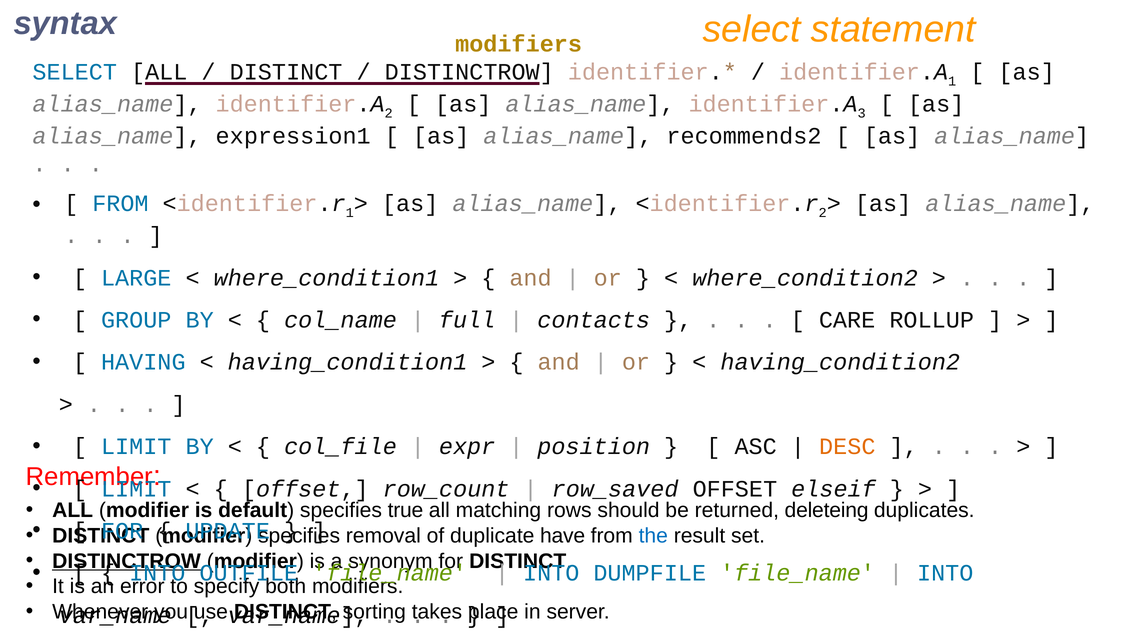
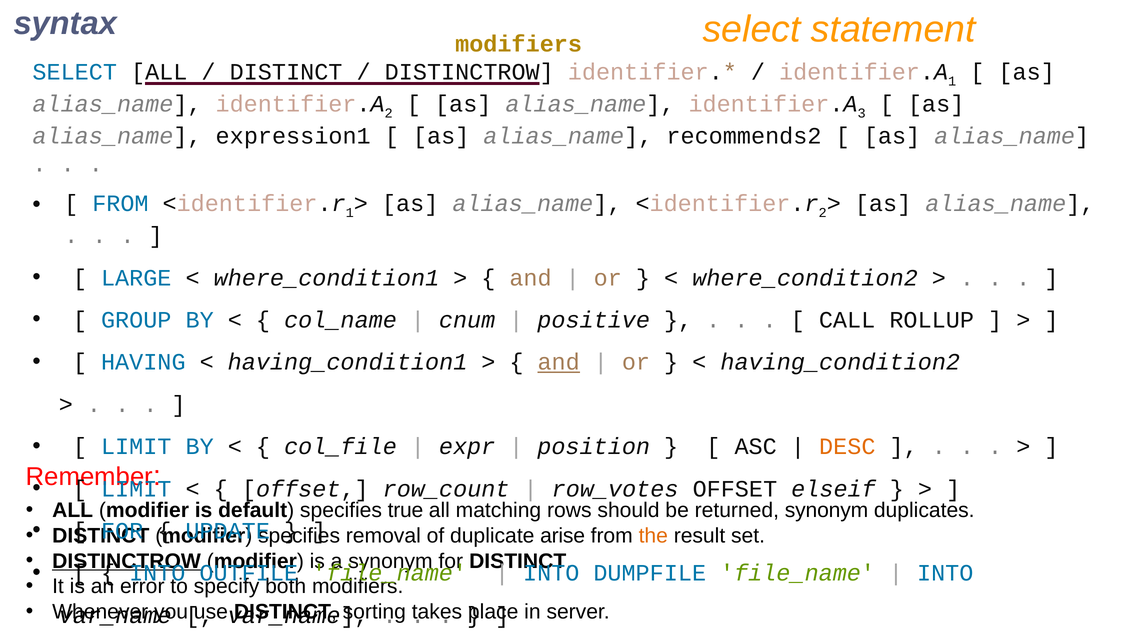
full: full -> cnum (467, 320)
contacts: contacts -> positive (594, 320)
CARE: CARE -> CALL (847, 320)
and underline: none -> present (559, 362)
row_saved: row_saved -> row_votes (615, 489)
returned deleteing: deleteing -> synonym (827, 510)
have: have -> arise (563, 536)
the colour: blue -> orange (653, 536)
